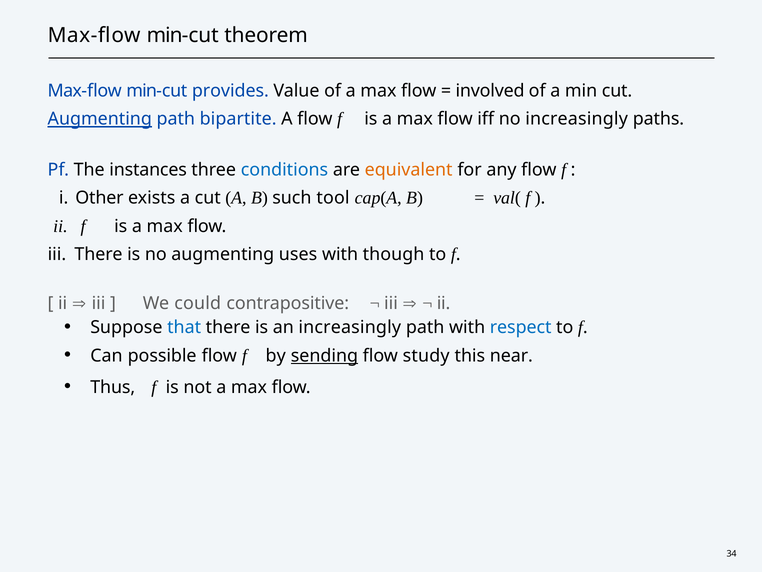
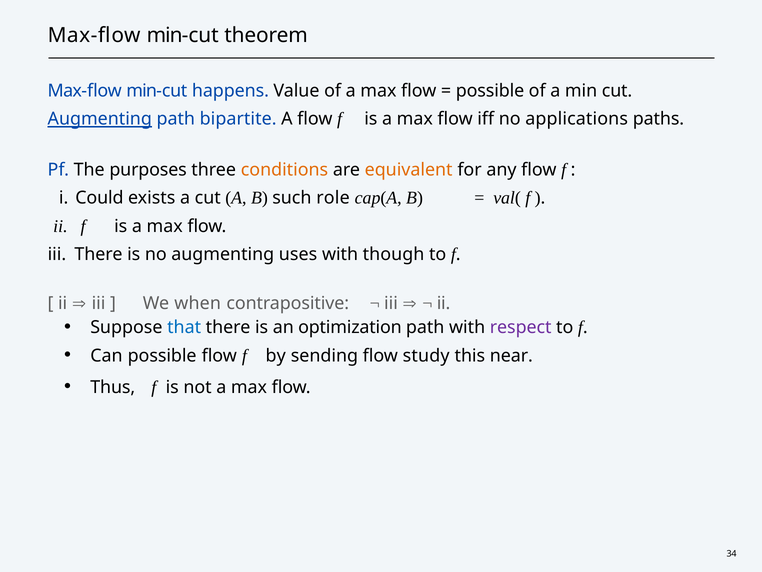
provides: provides -> happens (230, 91)
involved: involved -> possible (490, 91)
no increasingly: increasingly -> applications (577, 119)
instances: instances -> purposes (148, 169)
conditions colour: blue -> orange (284, 169)
Other: Other -> Could (99, 198)
tool: tool -> role (333, 198)
could: could -> when (198, 303)
an increasingly: increasingly -> optimization (350, 327)
respect colour: blue -> purple (521, 327)
sending underline: present -> none (324, 356)
